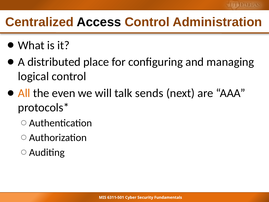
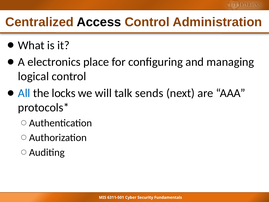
distributed: distributed -> electronics (54, 62)
All colour: orange -> blue (24, 93)
even: even -> locks (64, 93)
